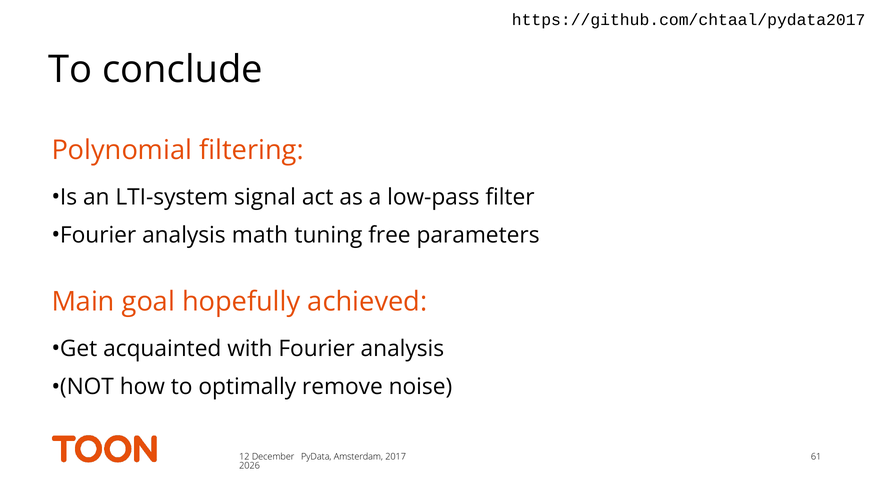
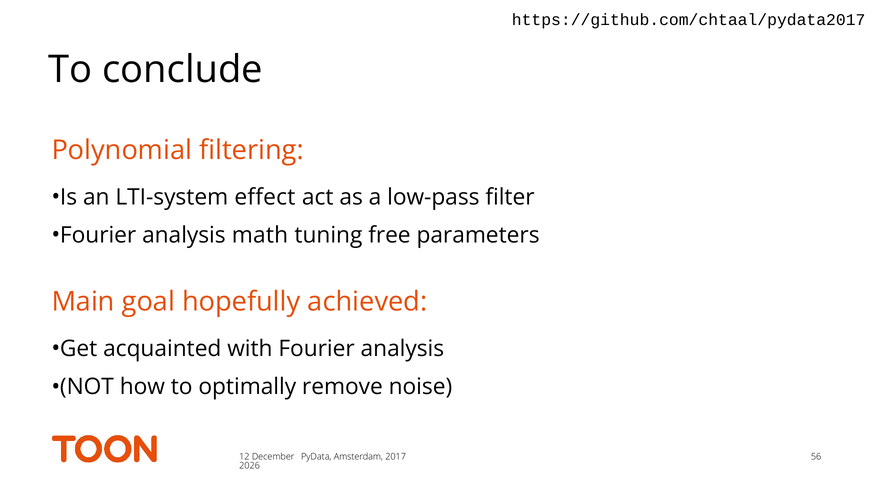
signal: signal -> effect (265, 197)
61: 61 -> 56 (816, 457)
